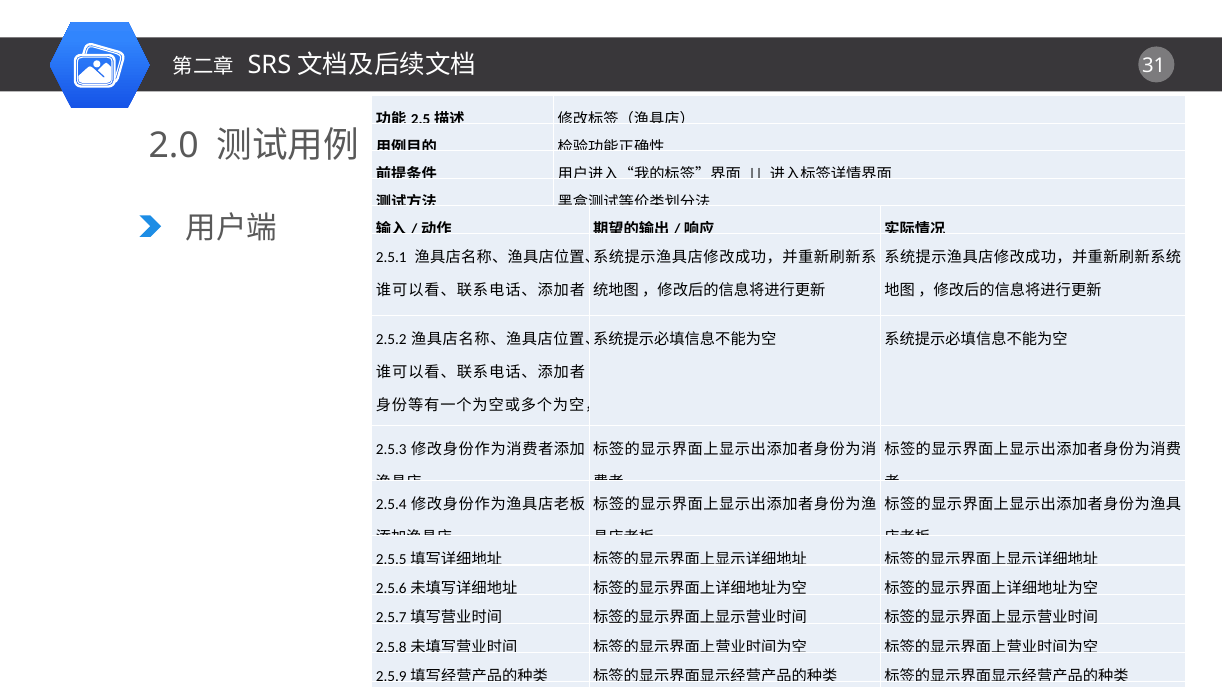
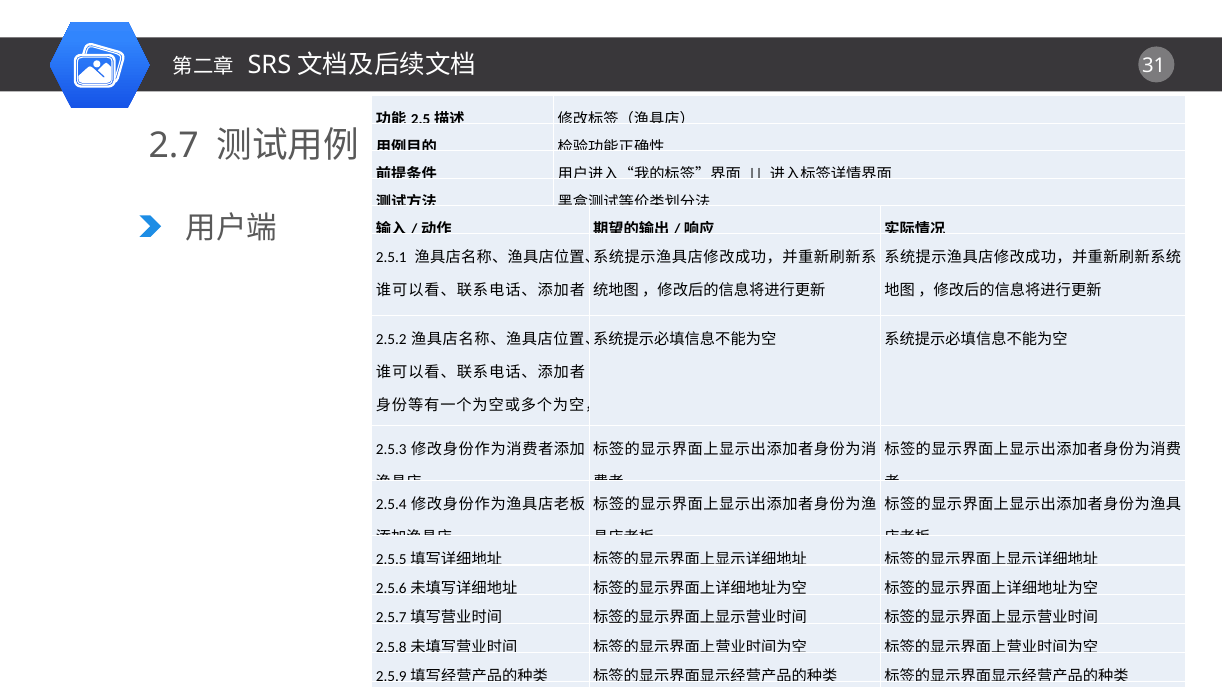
2.0: 2.0 -> 2.7 (174, 146)
